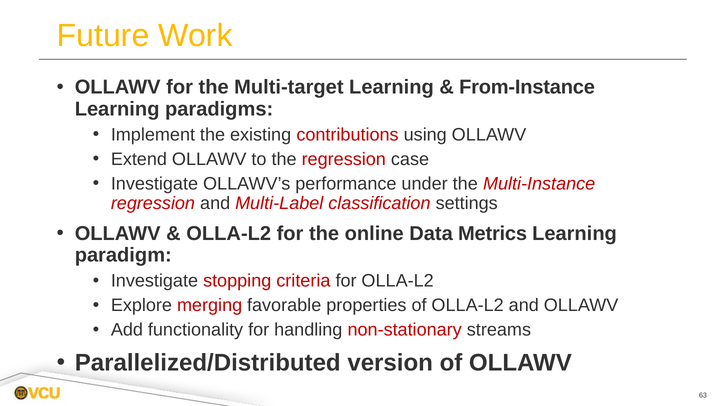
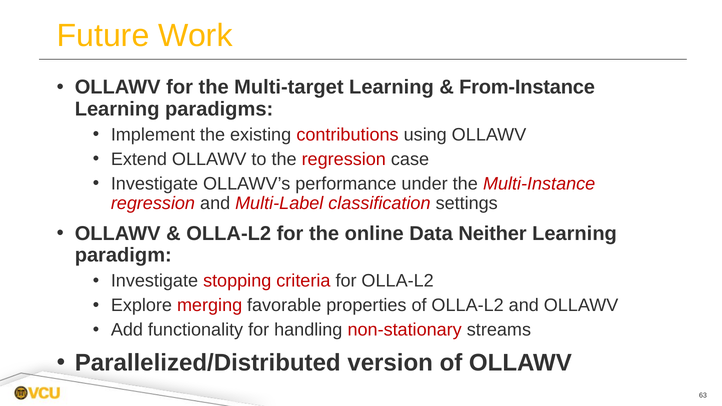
Metrics: Metrics -> Neither (493, 234)
